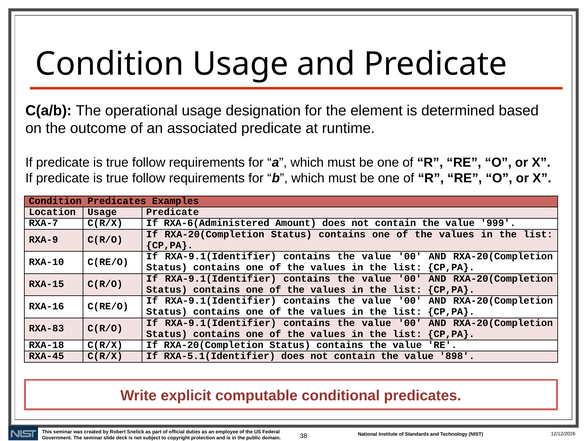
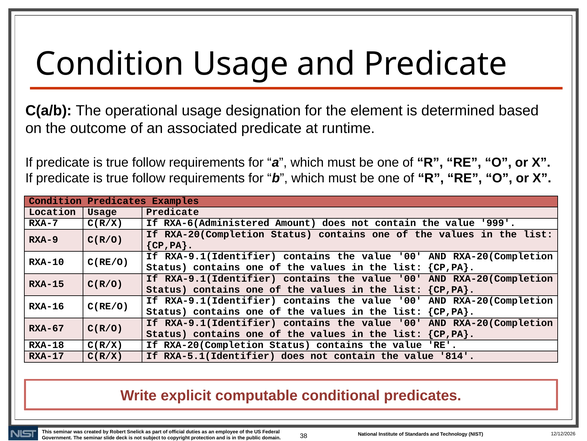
RXA-83: RXA-83 -> RXA-67 (46, 328)
RXA-45: RXA-45 -> RXA-17 (46, 355)
898: 898 -> 814 (457, 355)
